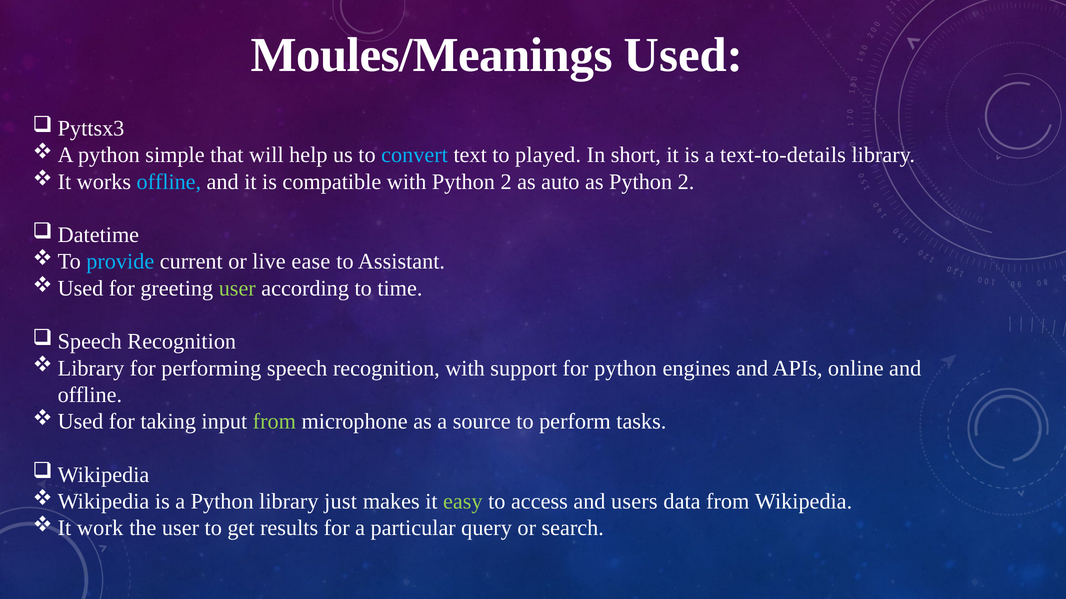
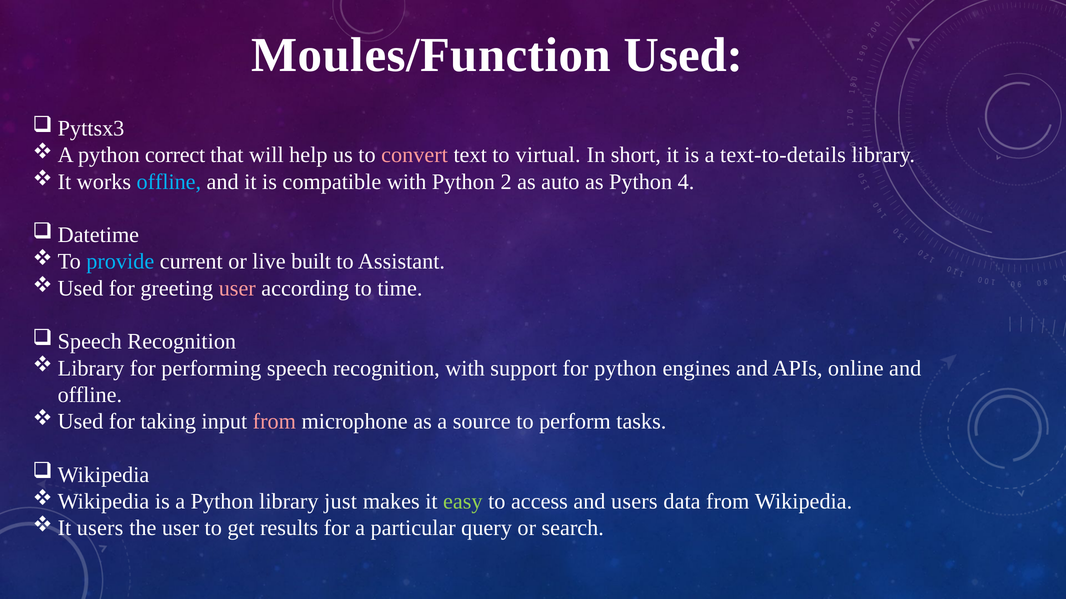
Moules/Meanings: Moules/Meanings -> Moules/Function (431, 55)
simple: simple -> correct (175, 155)
convert colour: light blue -> pink (415, 155)
played: played -> virtual (548, 155)
as Python 2: 2 -> 4 (686, 182)
ease: ease -> built (311, 262)
user colour: light green -> pink (237, 289)
from colour: light green -> pink (274, 422)
work: work -> users (100, 529)
